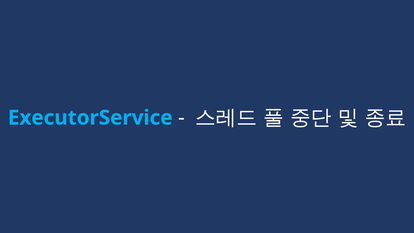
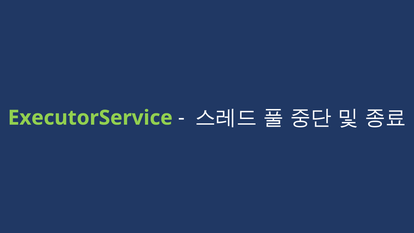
ExecutorService colour: light blue -> light green (90, 118)
